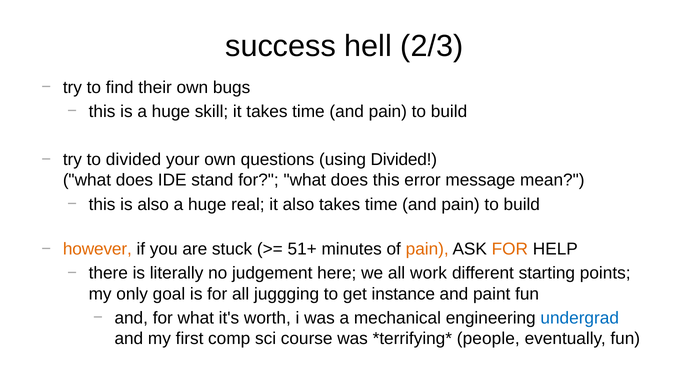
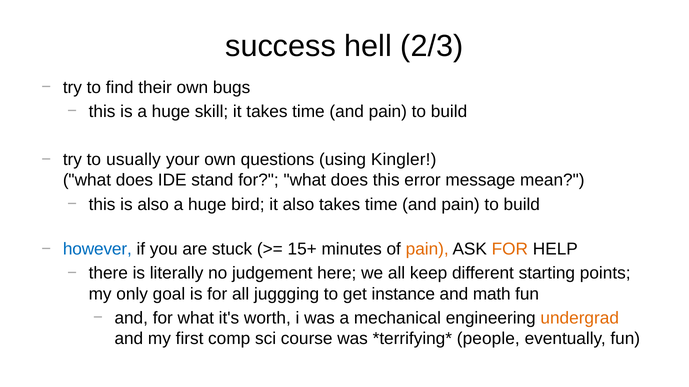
to divided: divided -> usually (134, 160)
using Divided: Divided -> Kingler (404, 160)
real: real -> bird (248, 205)
however colour: orange -> blue (97, 249)
51+: 51+ -> 15+ (302, 249)
work: work -> keep (429, 274)
paint: paint -> math (492, 294)
undergrad colour: blue -> orange (580, 318)
